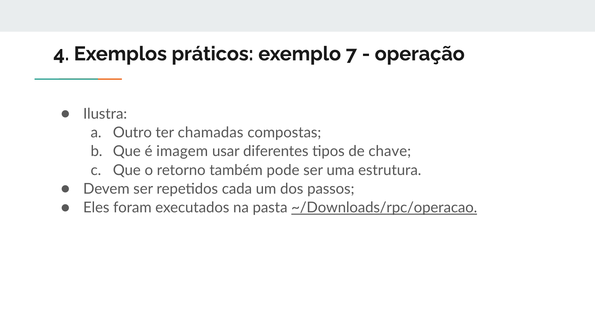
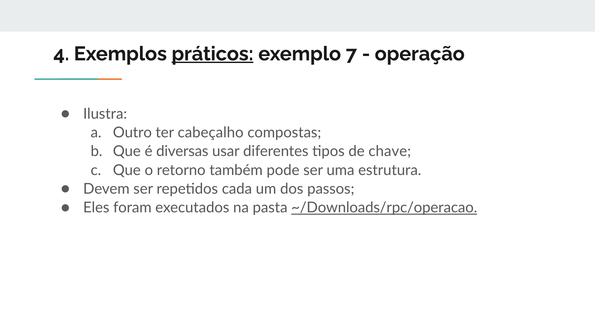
práticos underline: none -> present (213, 54)
chamadas: chamadas -> cabeçalho (211, 133)
imagem: imagem -> diversas (182, 151)
